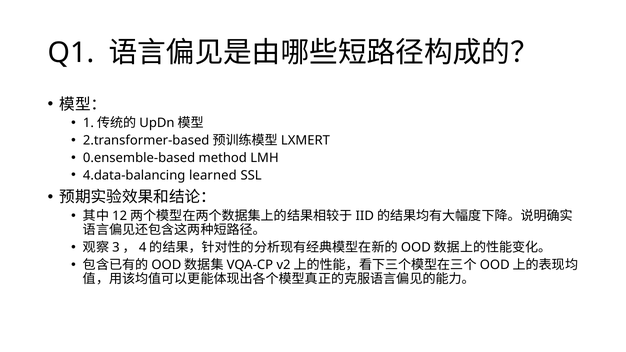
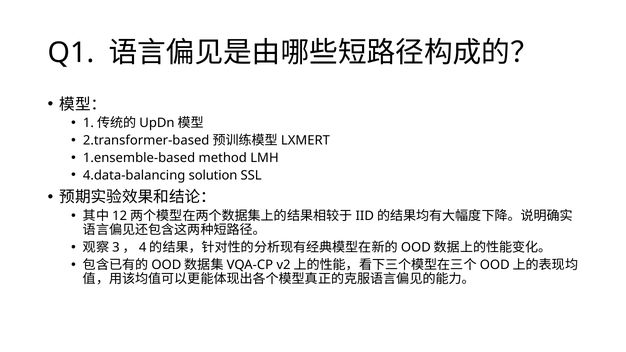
0.ensemble-based: 0.ensemble-based -> 1.ensemble-based (139, 158)
learned: learned -> solution (213, 175)
